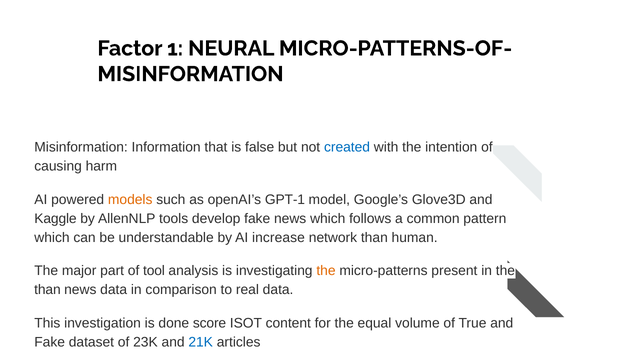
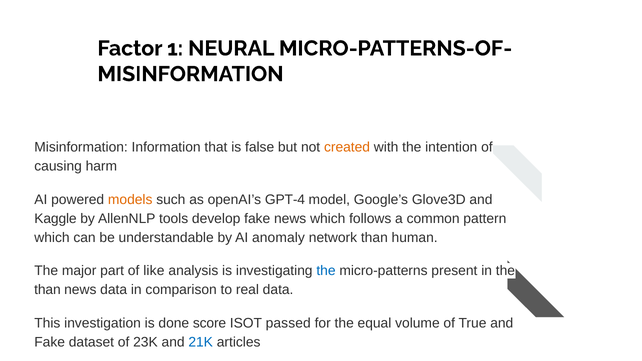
created colour: blue -> orange (347, 147)
GPT-1: GPT-1 -> GPT-4 (285, 200)
increase: increase -> anomaly (278, 238)
tool: tool -> like (154, 271)
the colour: orange -> blue (326, 271)
content: content -> passed (288, 323)
